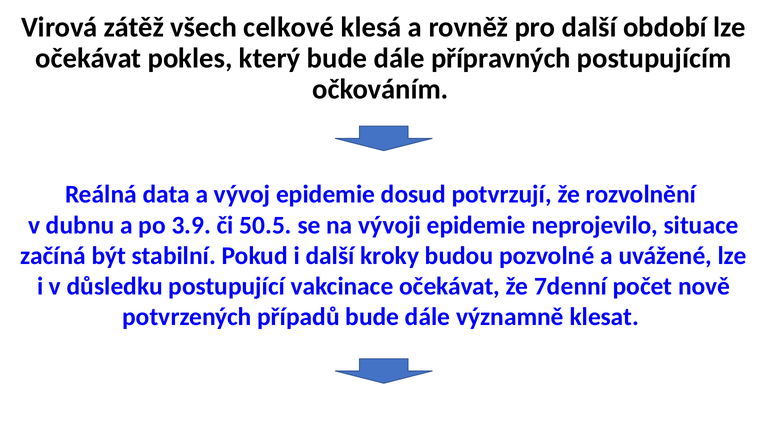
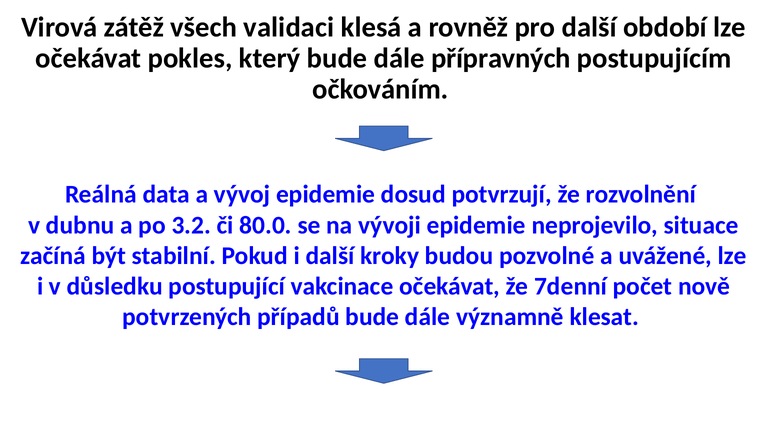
celkové: celkové -> validaci (289, 27)
3.9: 3.9 -> 3.2 (191, 225)
50.5: 50.5 -> 80.0 (266, 225)
